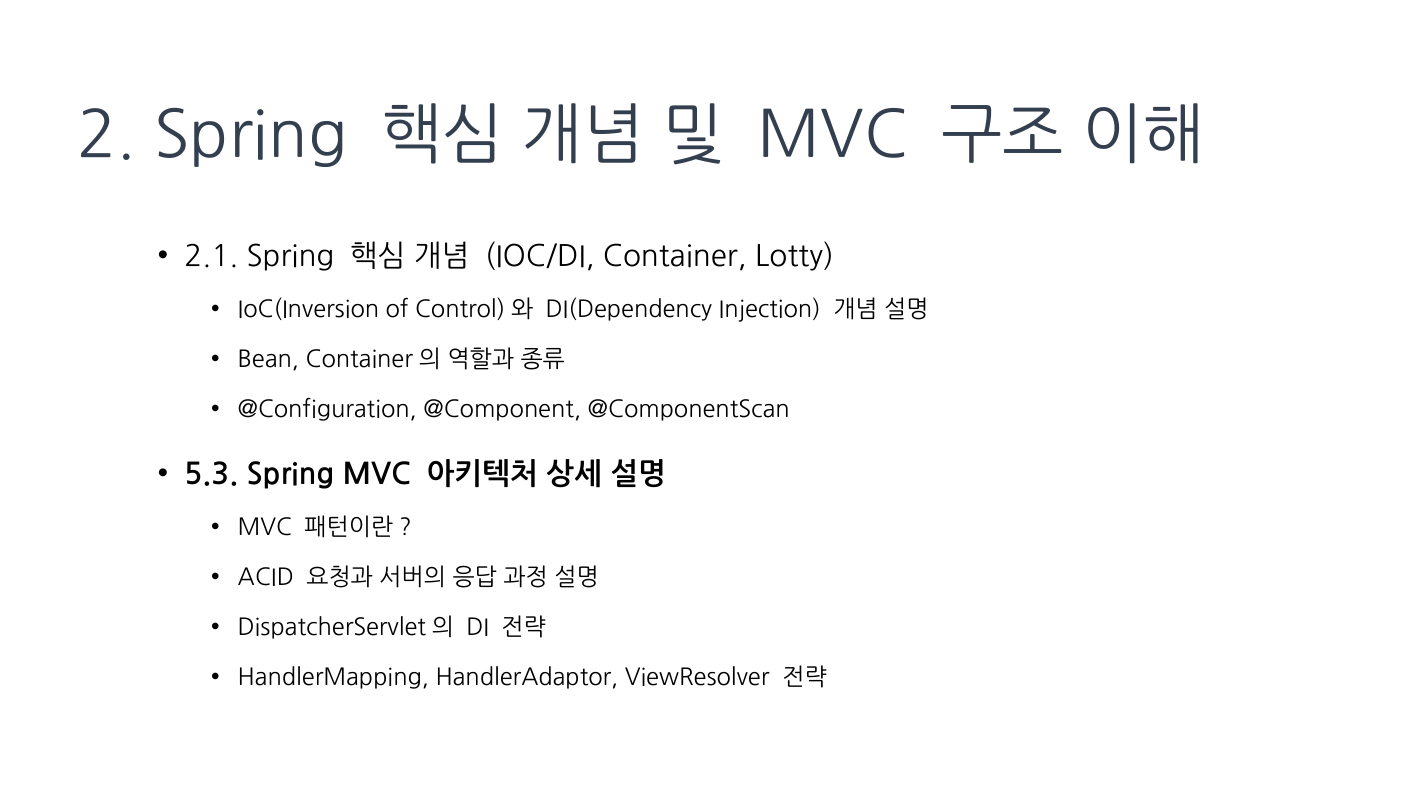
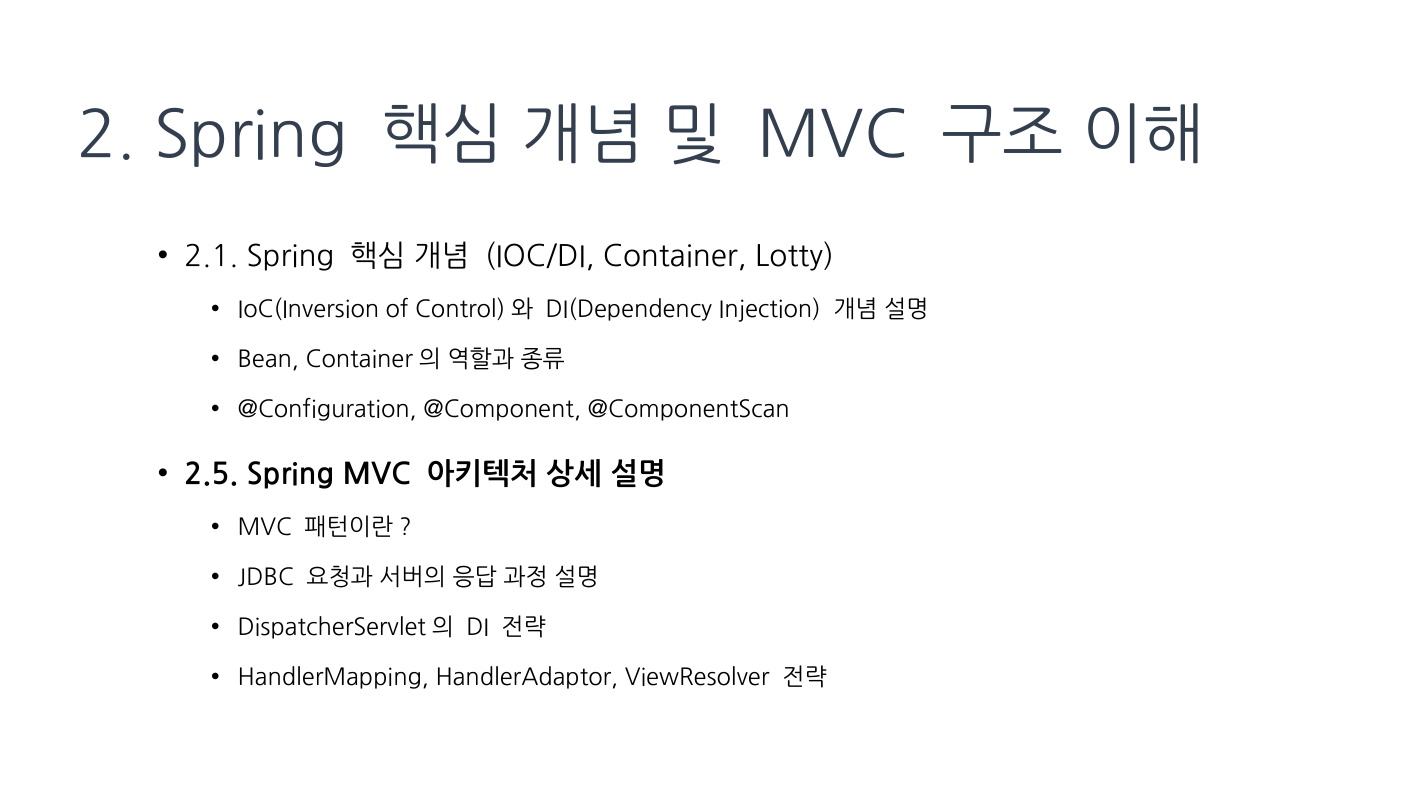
5.3: 5.3 -> 2.5 (211, 475)
ACID: ACID -> JDBC (266, 578)
